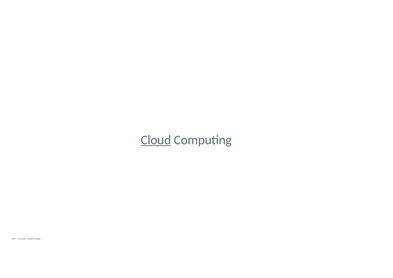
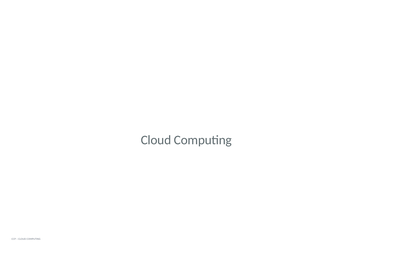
Cloud underline: present -> none (156, 140)
